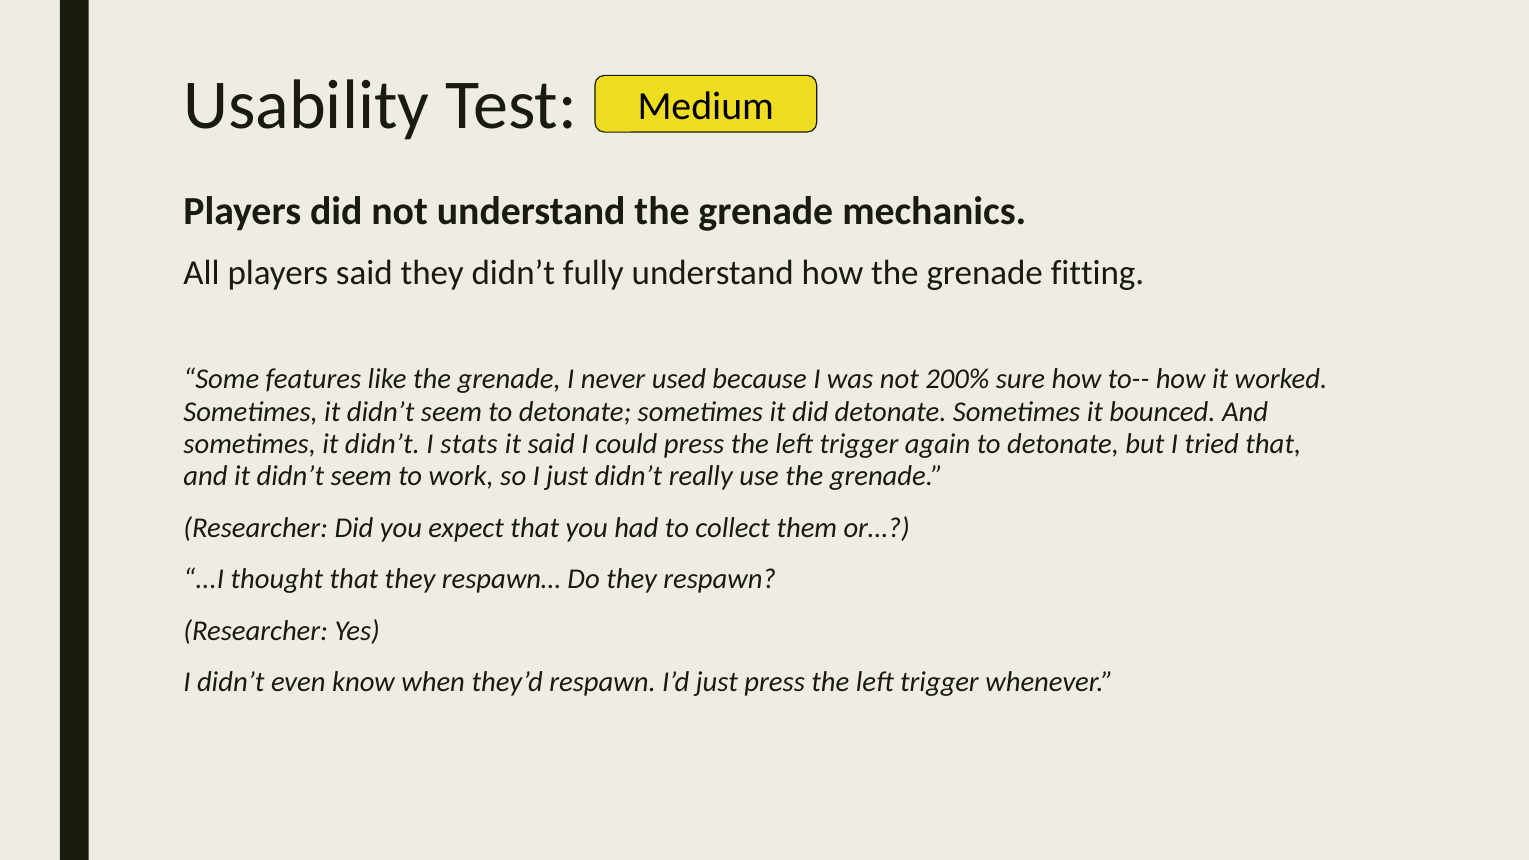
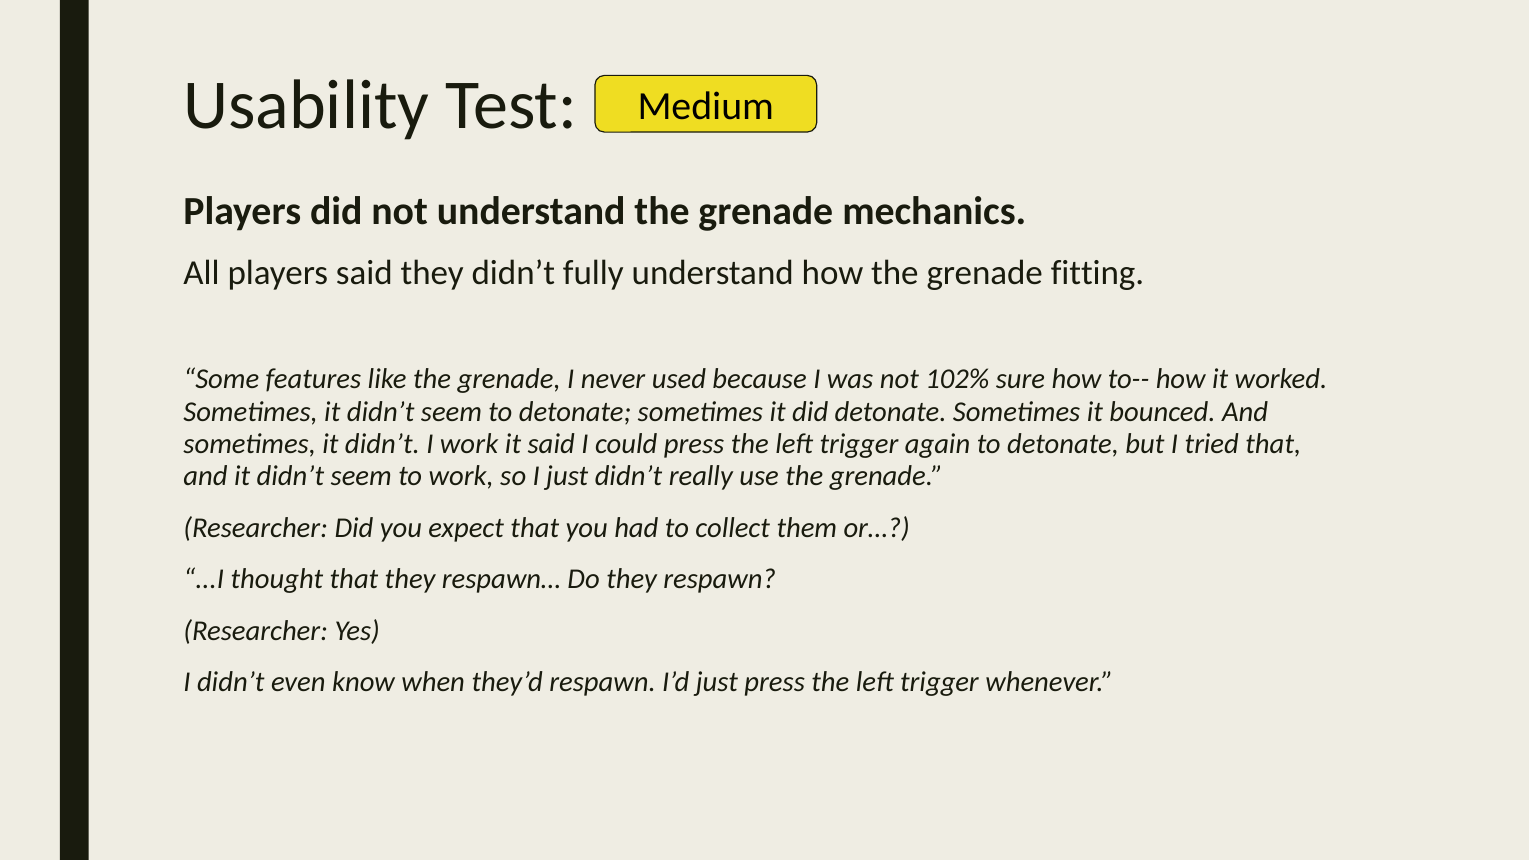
200%: 200% -> 102% (957, 379)
I stats: stats -> work (469, 444)
